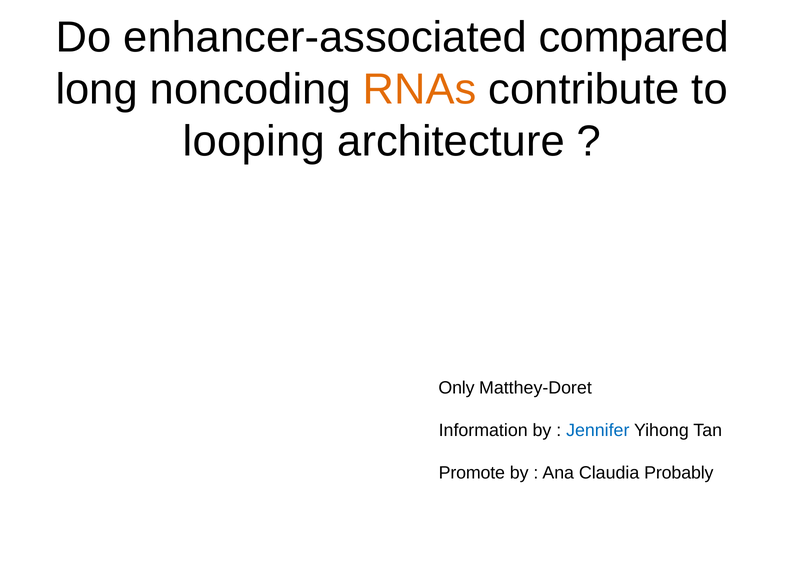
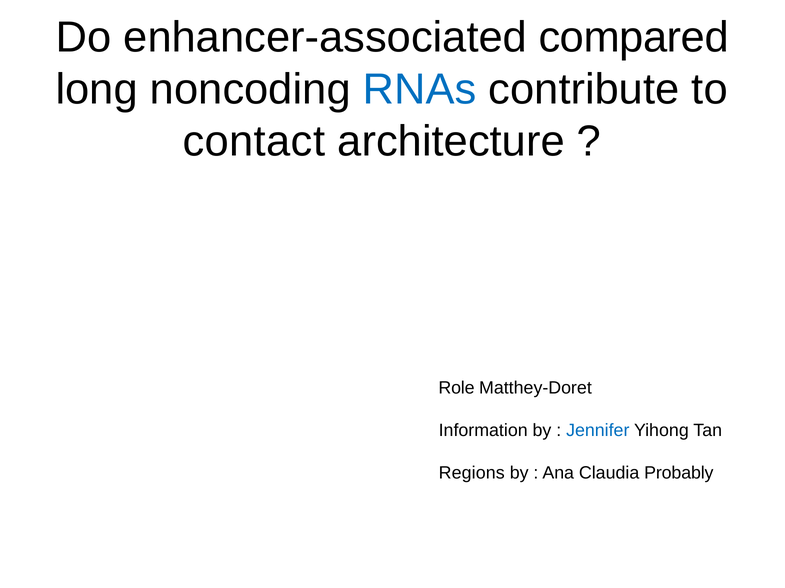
RNAs colour: orange -> blue (420, 89)
looping: looping -> contact (254, 142)
Only: Only -> Role (457, 388)
Promote: Promote -> Regions (472, 474)
